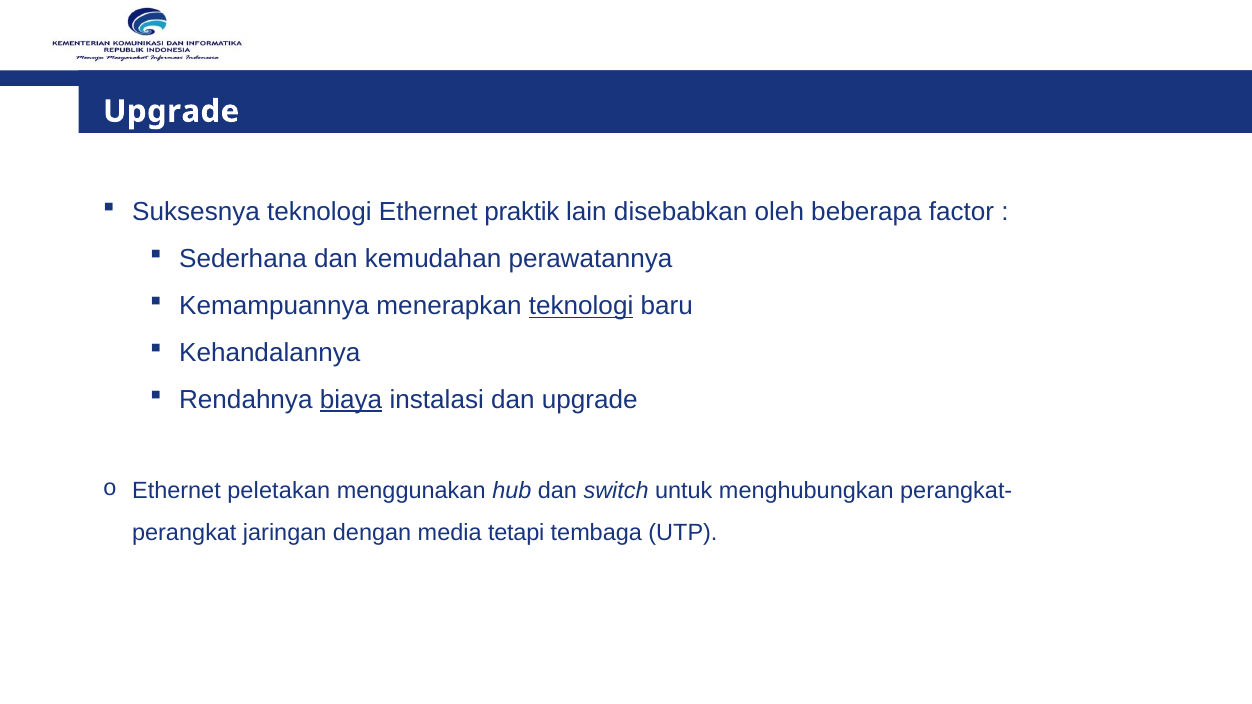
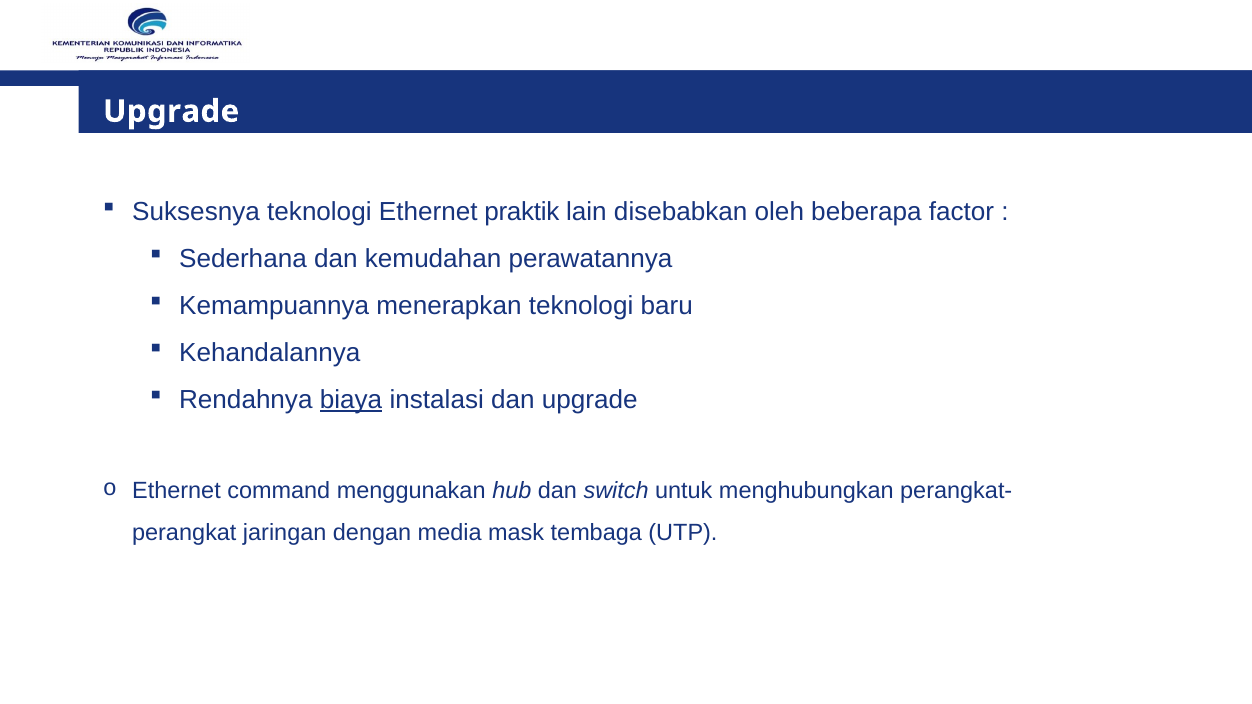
teknologi underline: present -> none (581, 306)
peletakan: peletakan -> command (279, 491)
tetapi: tetapi -> mask (516, 533)
